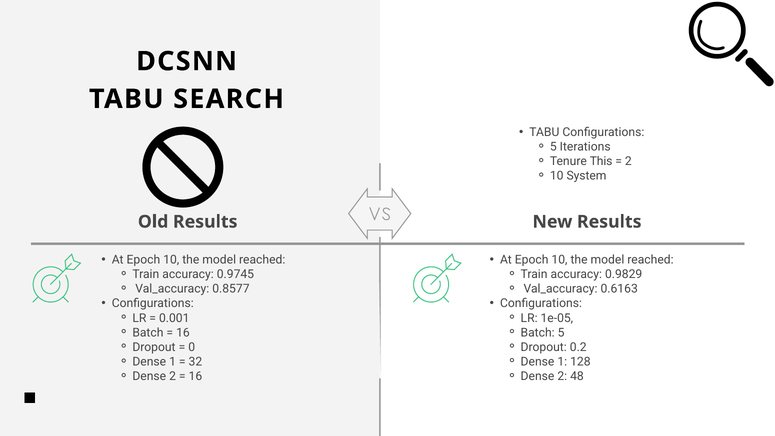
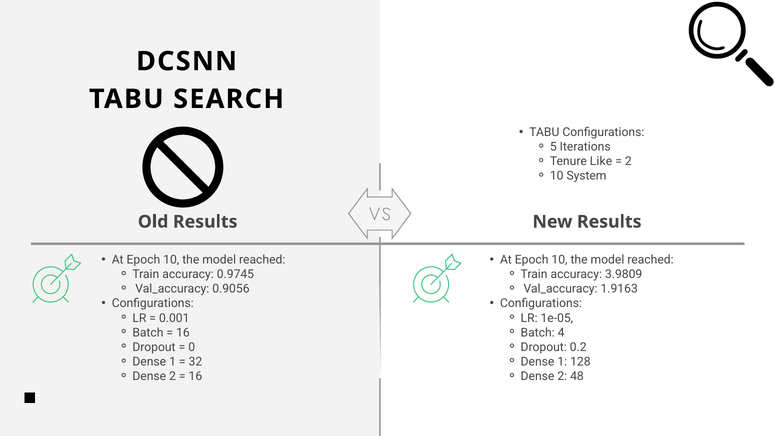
This: This -> Like (601, 161)
0.9829: 0.9829 -> 3.9809 (624, 274)
0.8577: 0.8577 -> 0.9056 (231, 289)
0.6163: 0.6163 -> 1.9163 (619, 289)
Batch 5: 5 -> 4 (561, 333)
